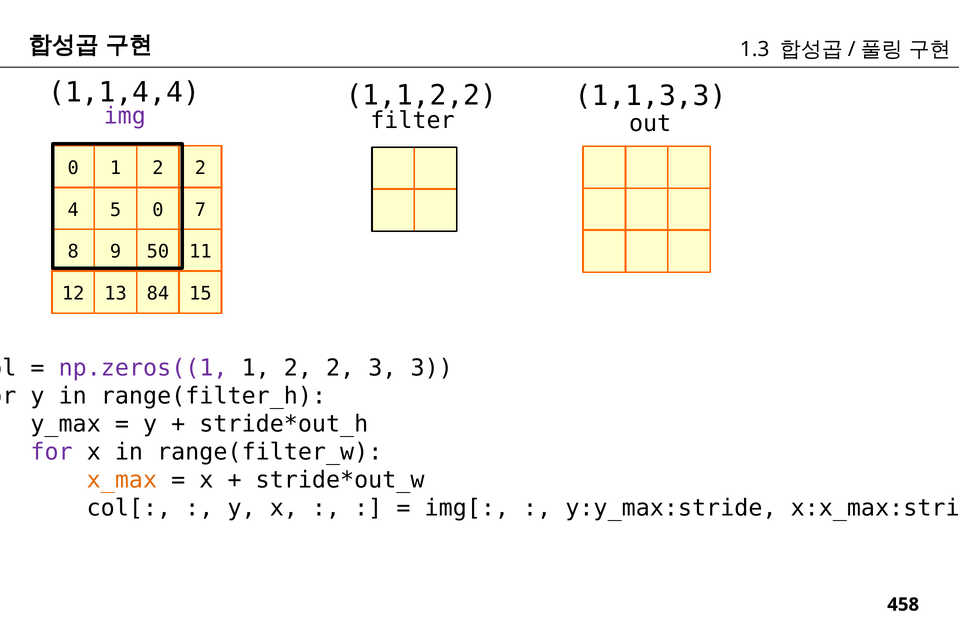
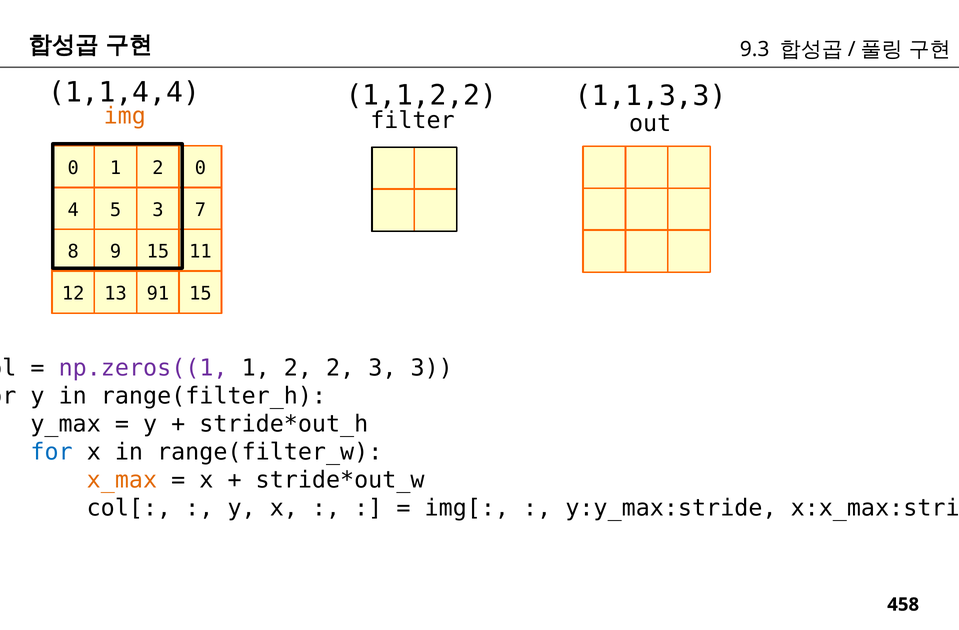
1.3: 1.3 -> 9.3 (755, 49)
img colour: purple -> orange (125, 116)
2: 2 -> 0 (200, 168)
5 0: 0 -> 3 (158, 210)
9 50: 50 -> 15 (158, 252)
84: 84 -> 91 (158, 293)
for colour: purple -> blue (52, 452)
